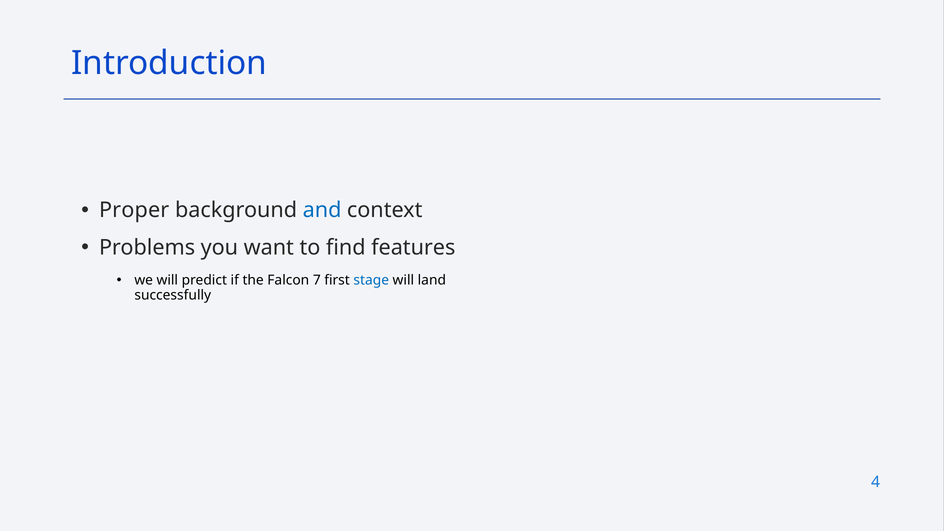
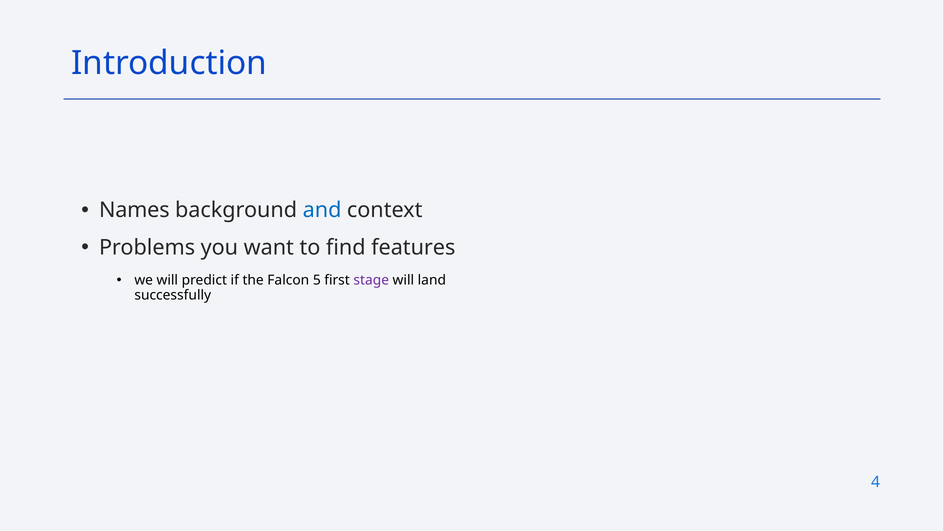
Proper: Proper -> Names (134, 210)
7: 7 -> 5 (317, 280)
stage colour: blue -> purple (371, 280)
